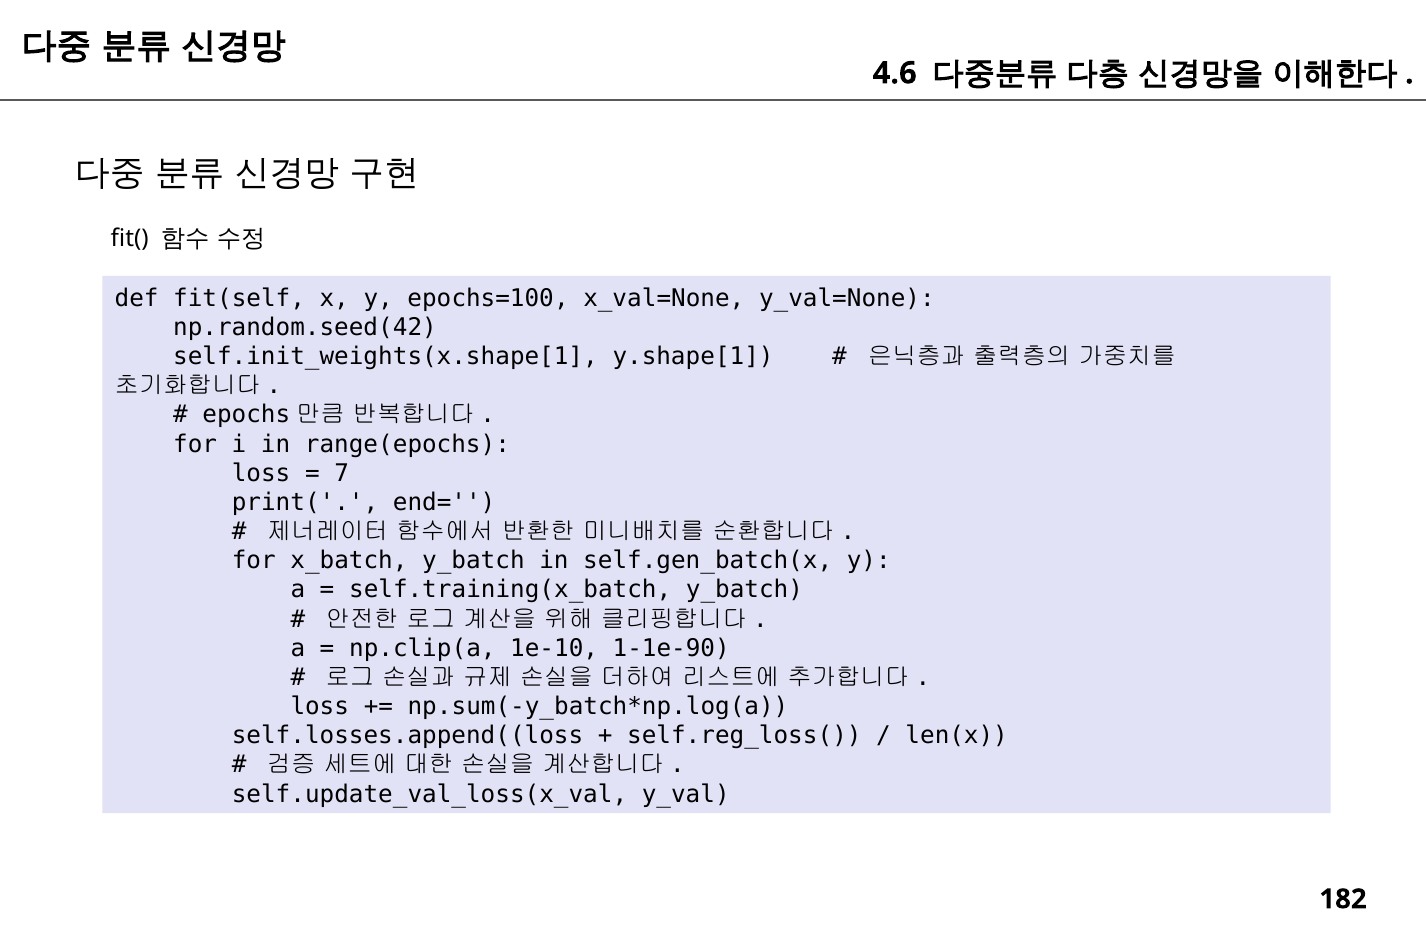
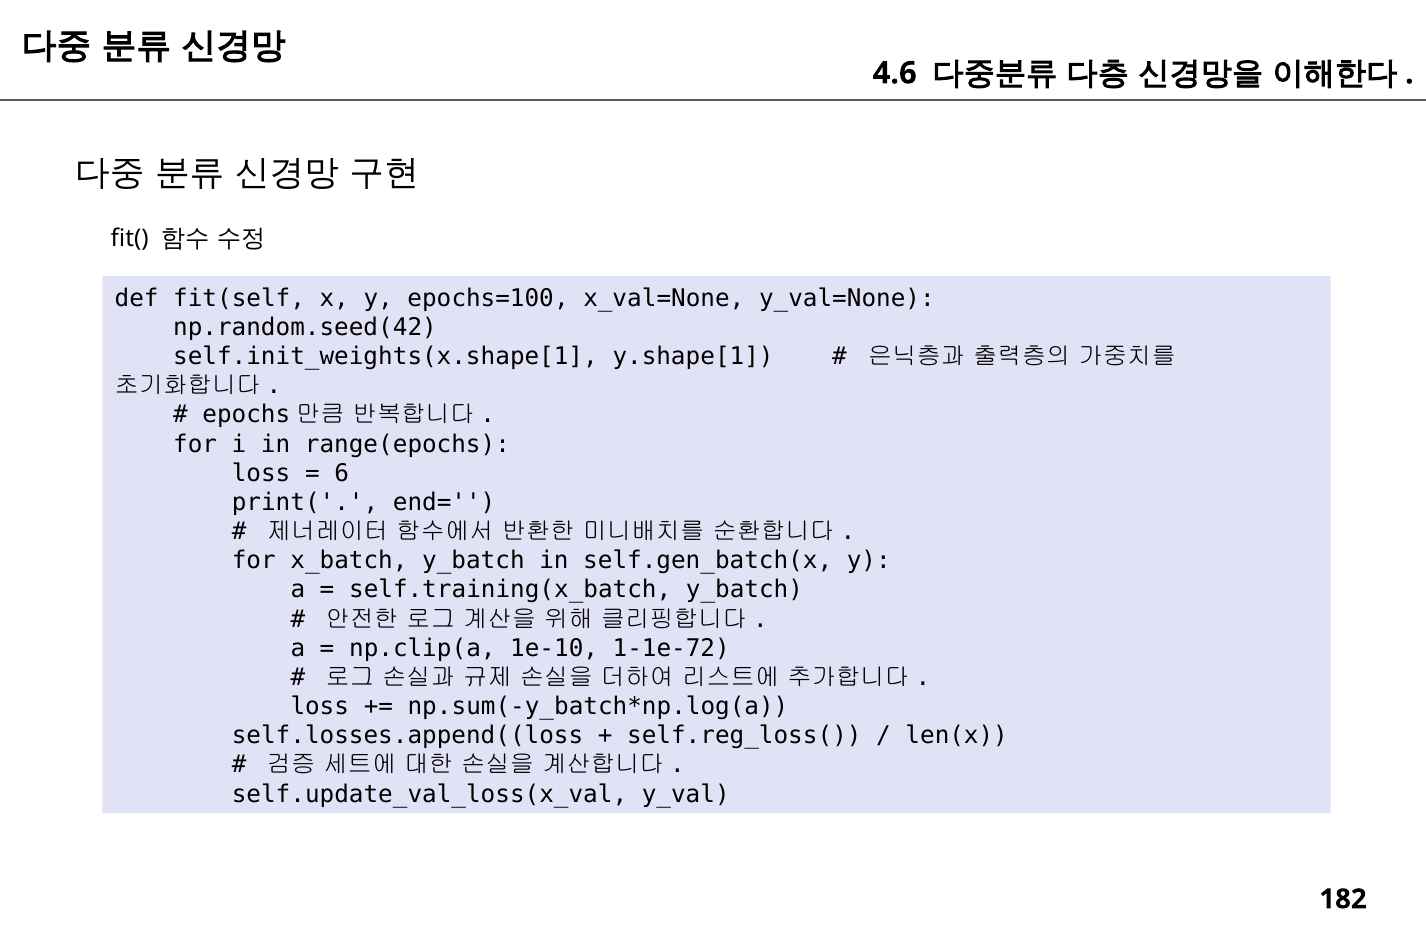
7: 7 -> 6 (342, 473)
1-1e-90: 1-1e-90 -> 1-1e-72 (671, 648)
